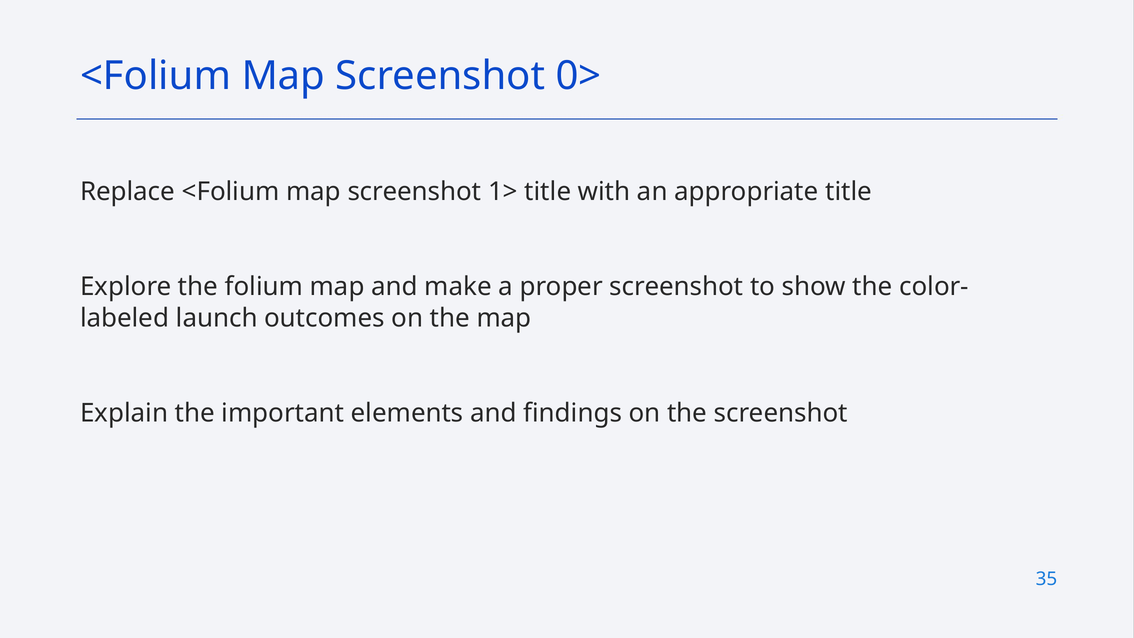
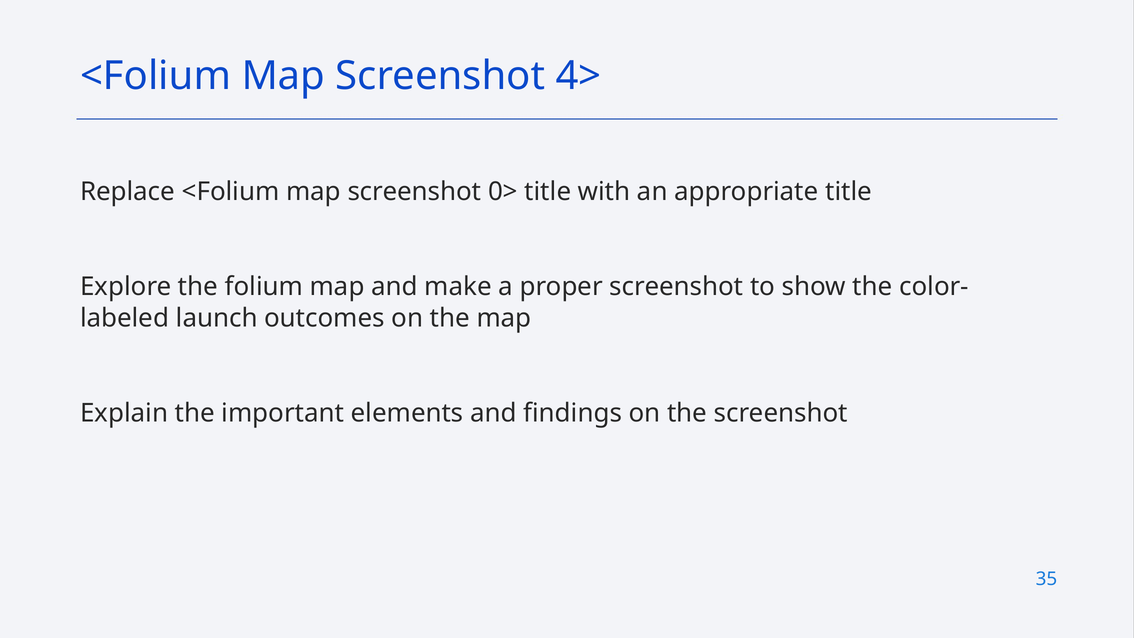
0>: 0> -> 4> (578, 76)
1>: 1> -> 0> (503, 191)
